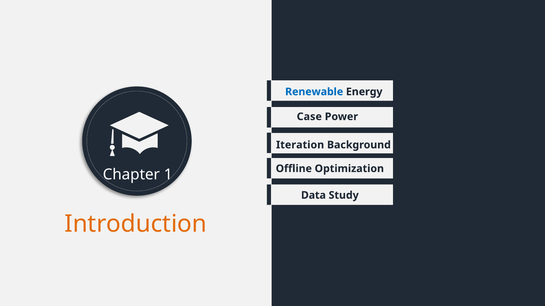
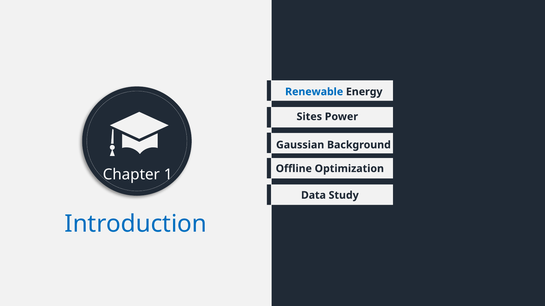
Case: Case -> Sites (309, 117)
Iteration: Iteration -> Gaussian (300, 145)
Introduction colour: orange -> blue (136, 224)
